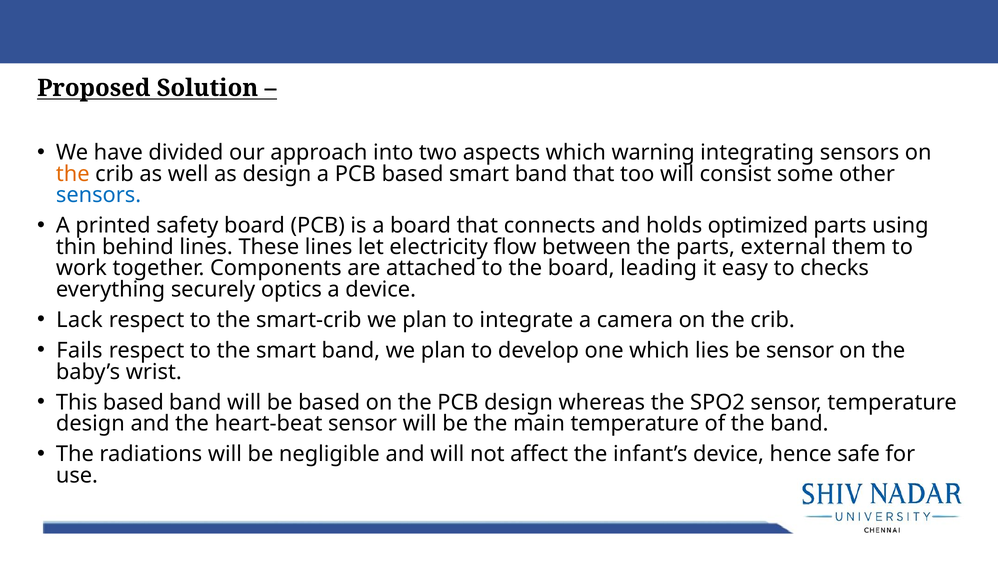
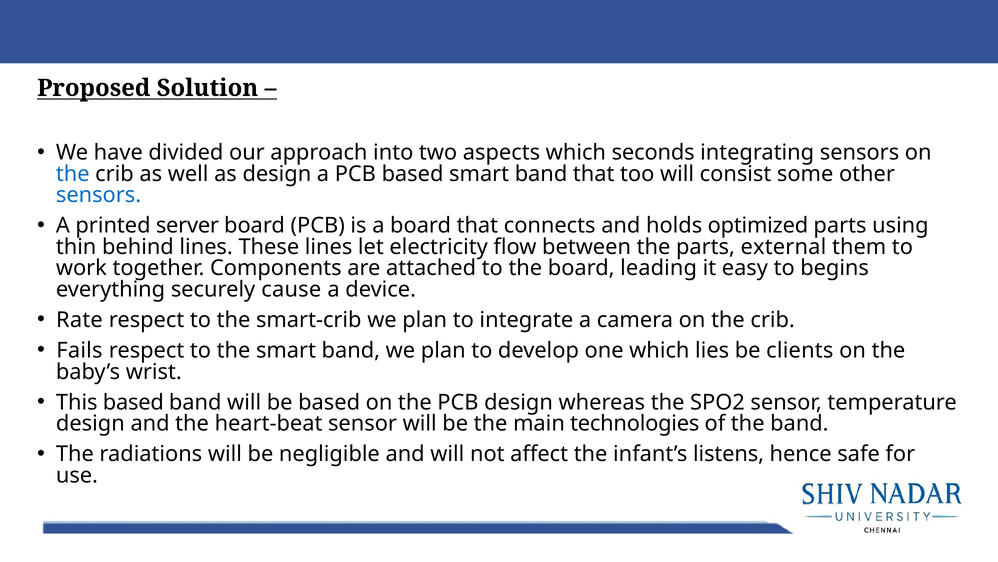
warning: warning -> seconds (653, 152)
the colour: orange -> blue (73, 174)
safety: safety -> server (187, 225)
checks: checks -> begins (835, 268)
optics: optics -> cause (291, 289)
Lack: Lack -> Rate (79, 320)
be sensor: sensor -> clients (800, 350)
main temperature: temperature -> technologies (635, 423)
infant’s device: device -> listens (729, 454)
